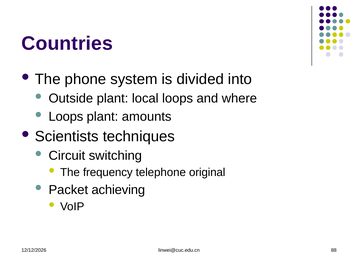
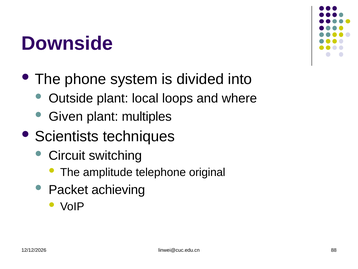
Countries: Countries -> Downside (67, 43)
Loops: Loops -> Given (66, 116)
amounts: amounts -> multiples (147, 116)
frequency: frequency -> amplitude (108, 172)
